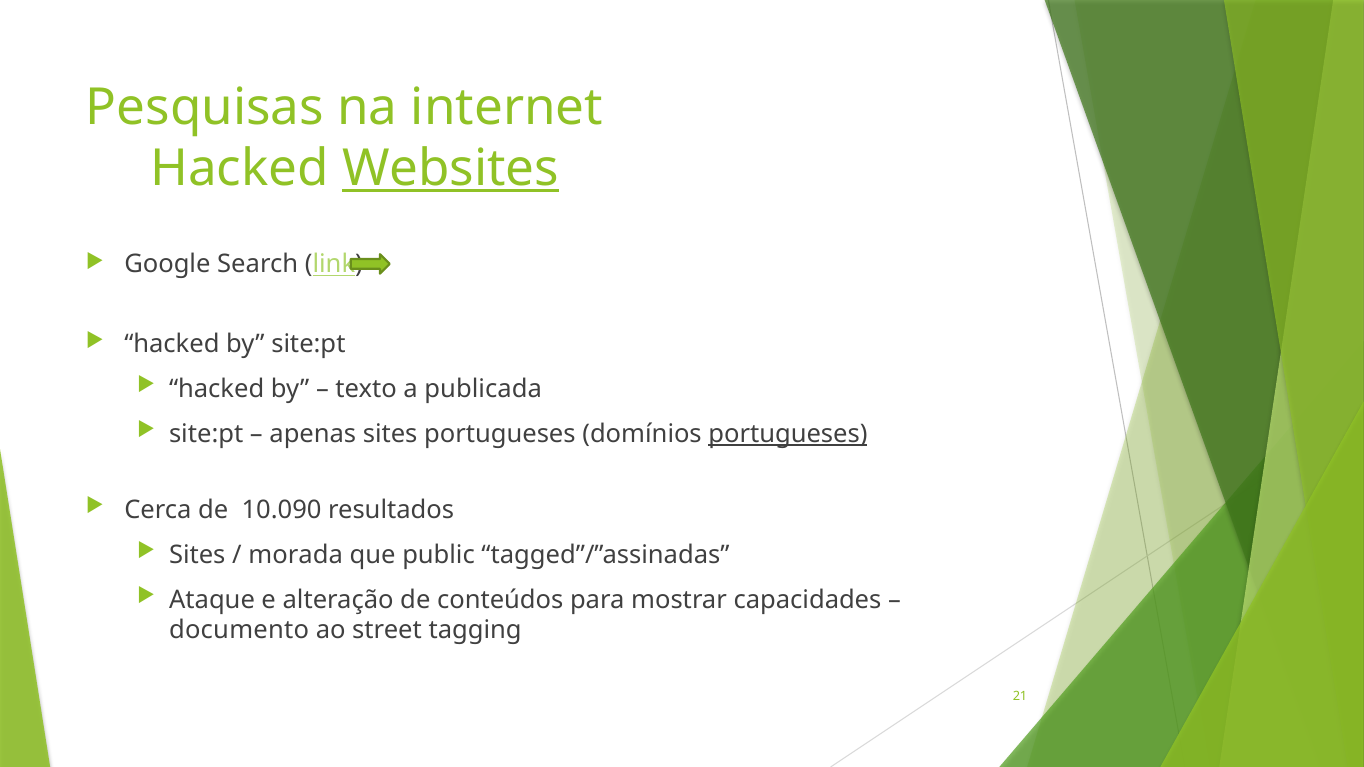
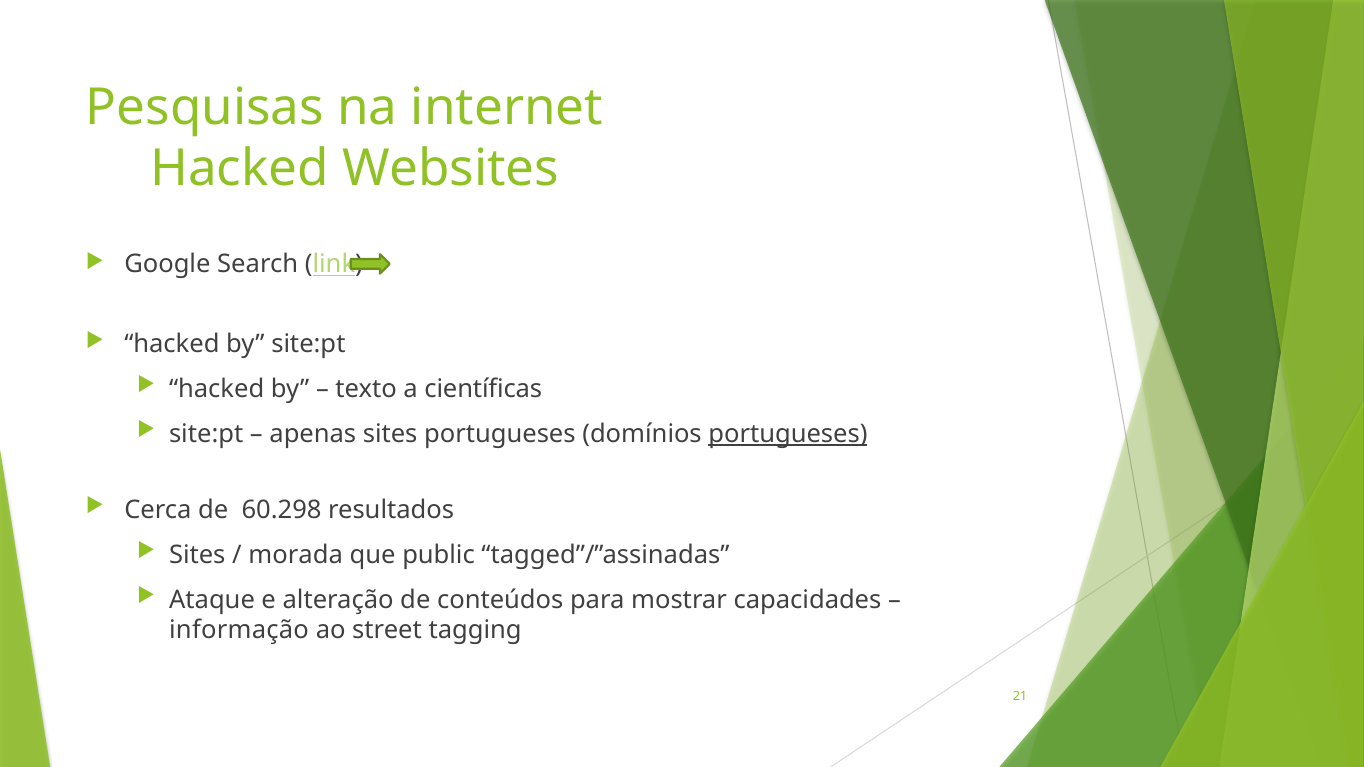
Websites underline: present -> none (451, 169)
publicada: publicada -> científicas (483, 389)
10.090: 10.090 -> 60.298 (282, 510)
documento: documento -> informação (239, 631)
